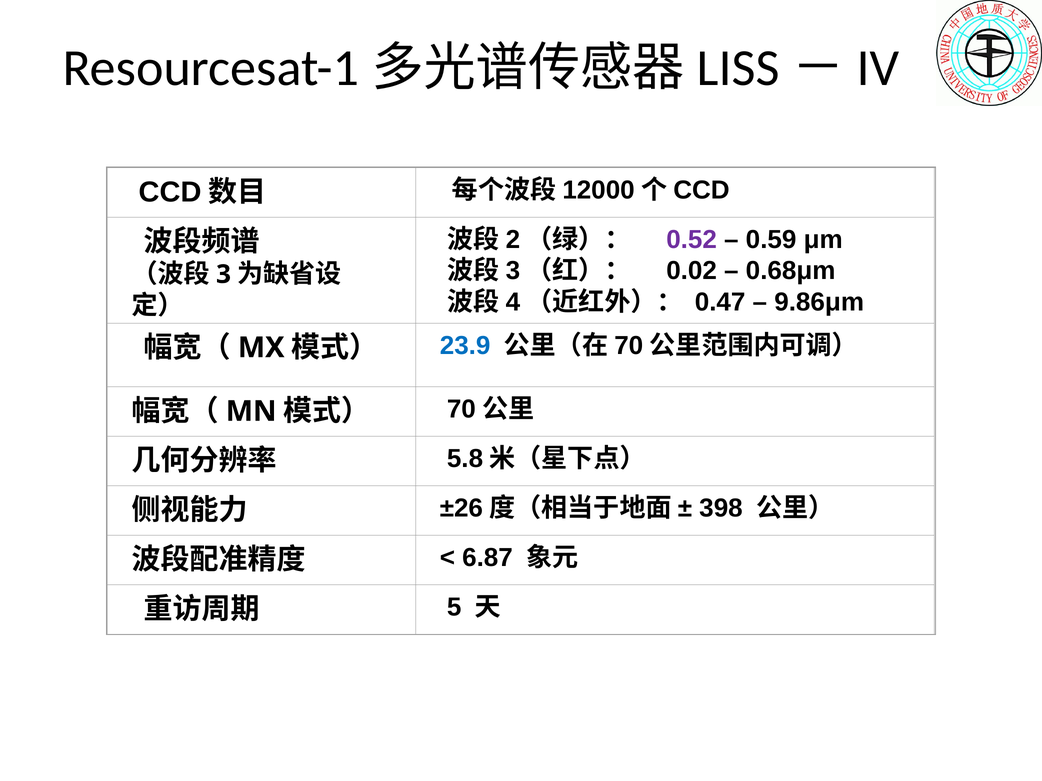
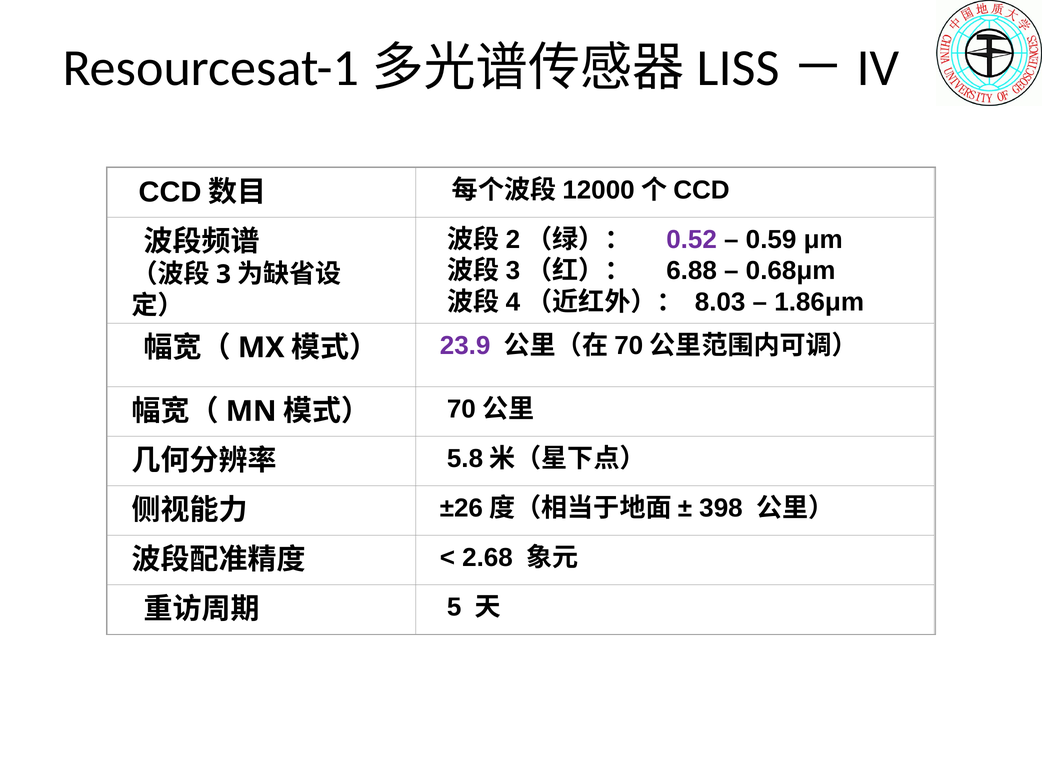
0.02: 0.02 -> 6.88 (692, 271)
0.47: 0.47 -> 8.03 (720, 302)
9.86μm: 9.86μm -> 1.86μm (819, 302)
23.9 colour: blue -> purple (465, 346)
6.87: 6.87 -> 2.68 (487, 558)
